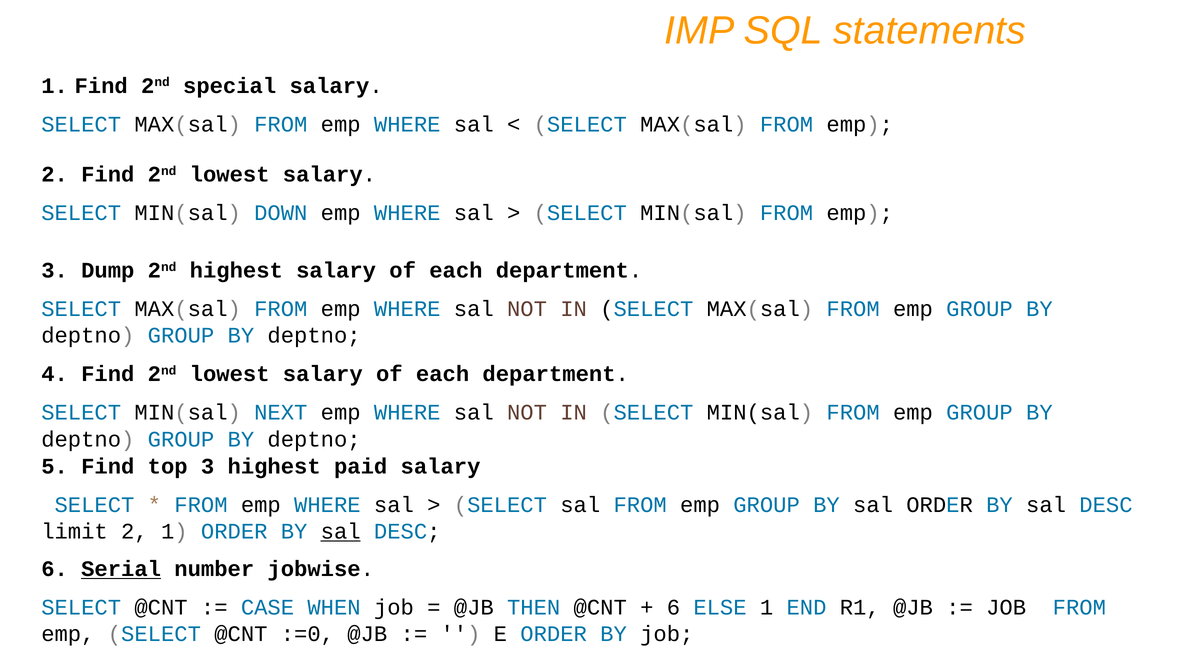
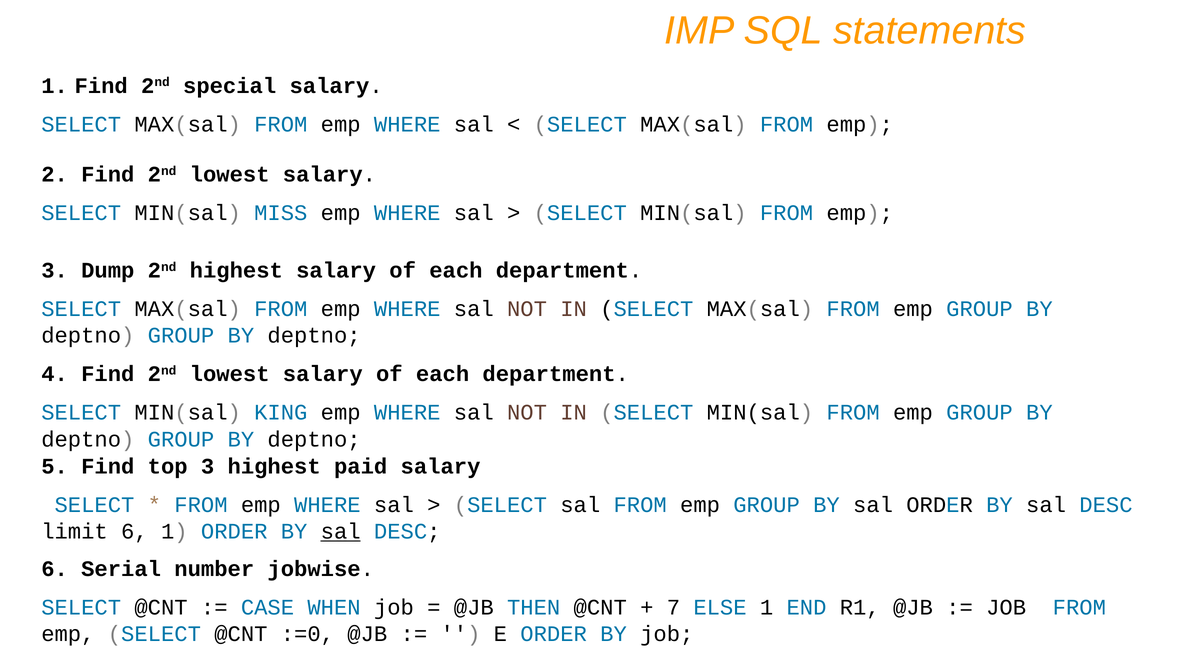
DOWN: DOWN -> MISS (281, 213)
NEXT: NEXT -> KING (281, 412)
limit 2: 2 -> 6 (134, 531)
Serial underline: present -> none (121, 569)
6: 6 -> 7 (673, 607)
